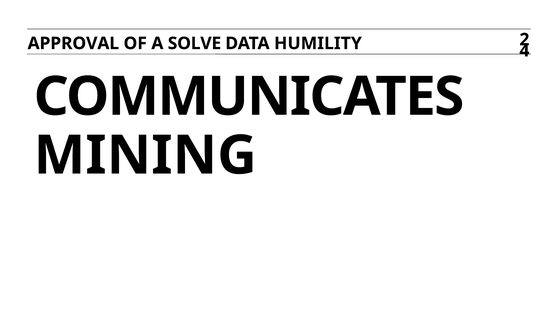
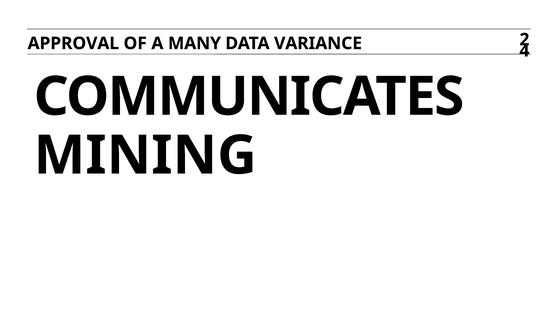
SOLVE: SOLVE -> MANY (194, 43)
HUMILITY: HUMILITY -> VARIANCE (318, 43)
